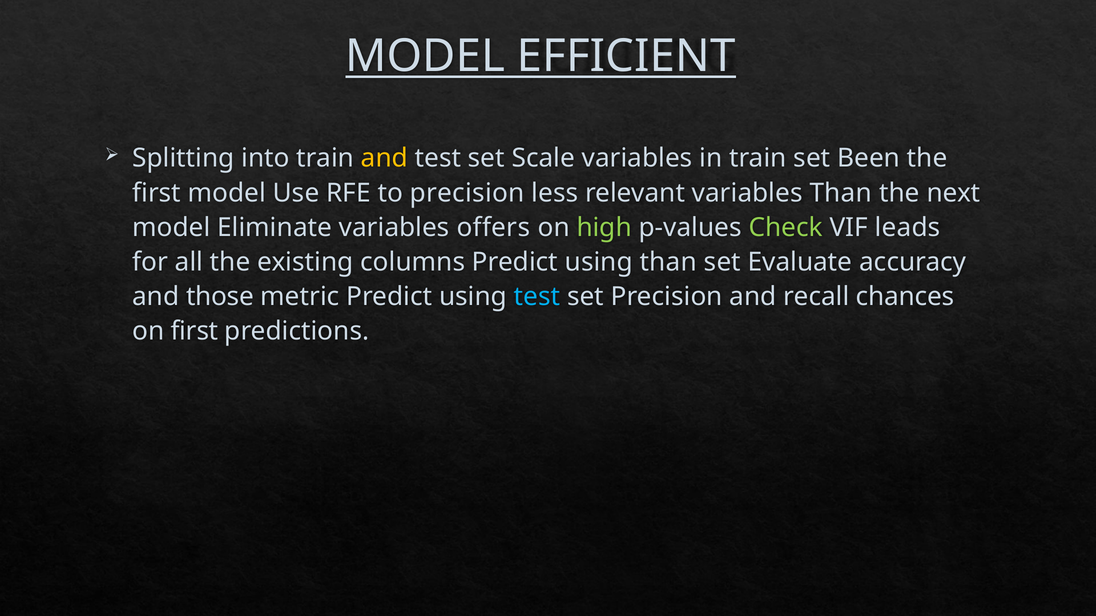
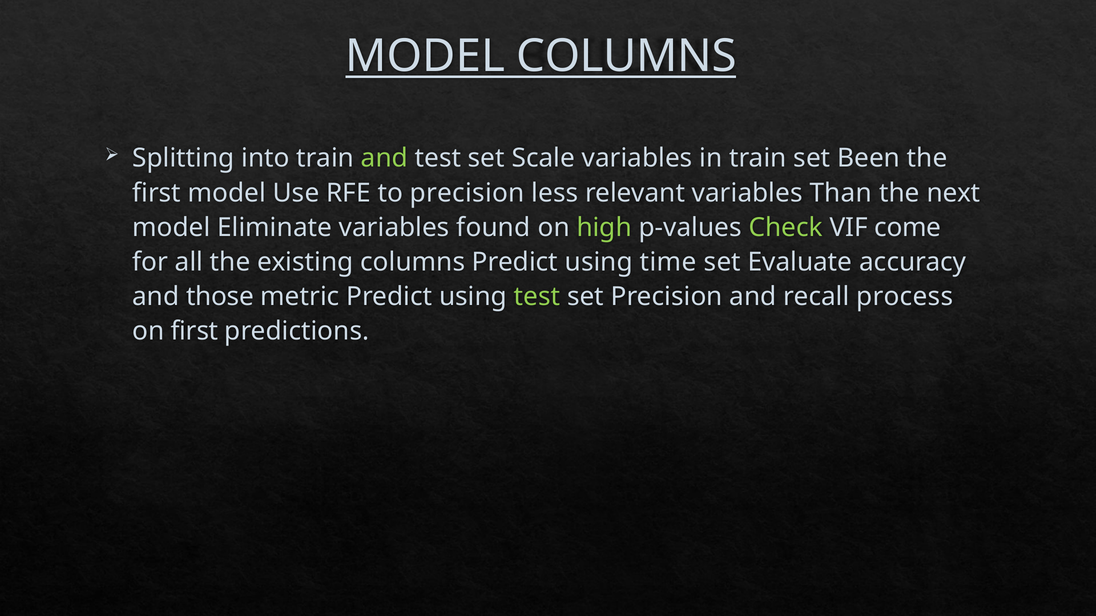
MODEL EFFICIENT: EFFICIENT -> COLUMNS (626, 56)
and colour: yellow -> light green (384, 158)
offers: offers -> found (493, 228)
leads: leads -> come (908, 228)
using than: than -> time (668, 262)
test colour: light blue -> light green (537, 297)
chances: chances -> process (905, 297)
